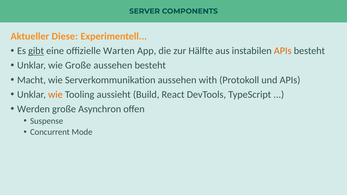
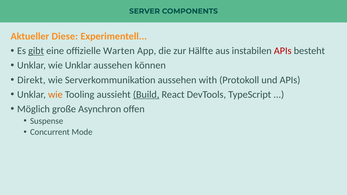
APIs colour: orange -> red (283, 51)
wie Große: Große -> Unklar (78, 65)
aussehen besteht: besteht -> können (150, 65)
Macht: Macht -> Direkt (31, 80)
Build underline: none -> present (146, 95)
Werden: Werden -> Möglich (33, 109)
